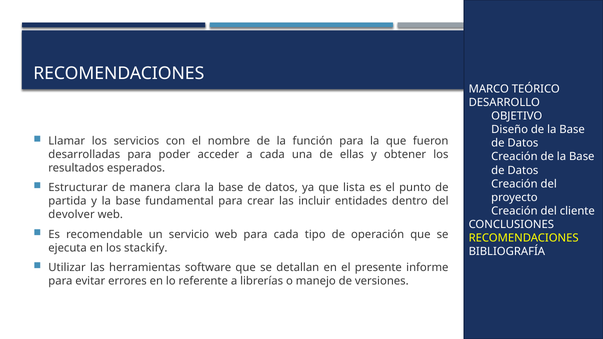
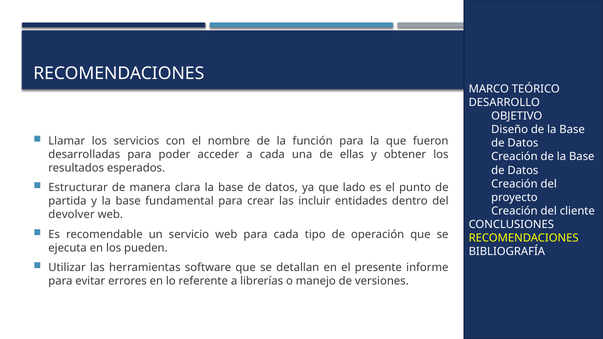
lista: lista -> lado (354, 188)
stackify: stackify -> pueden (146, 248)
